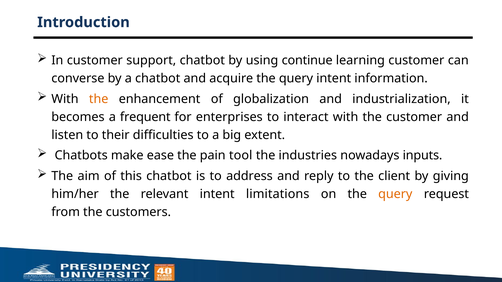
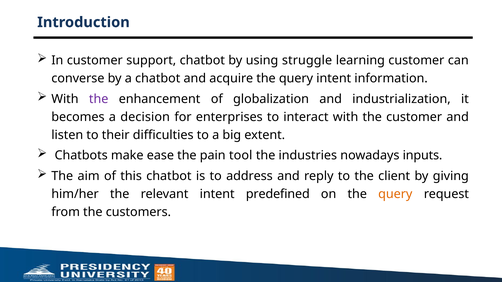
continue: continue -> struggle (307, 60)
the colour: orange -> purple (99, 99)
frequent: frequent -> decision (145, 117)
limitations: limitations -> predefined (278, 194)
